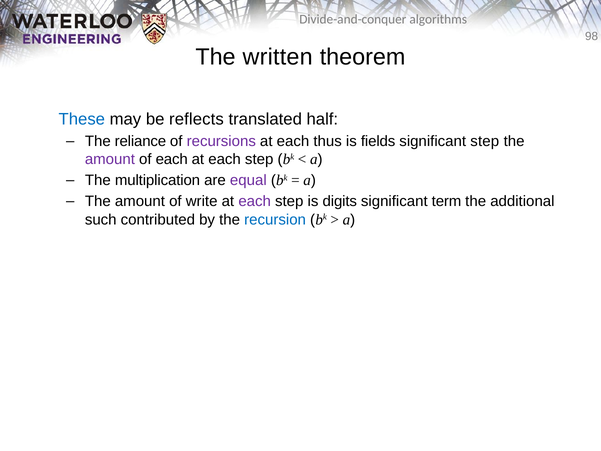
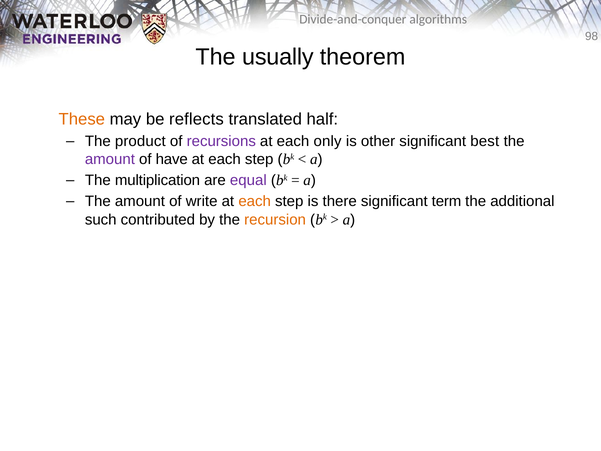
written: written -> usually (278, 57)
These colour: blue -> orange (82, 119)
reliance: reliance -> product (140, 141)
thus: thus -> only (328, 141)
fields: fields -> other (378, 141)
significant step: step -> best (485, 141)
of each: each -> have (172, 159)
each colour: purple -> orange (255, 201)
digits: digits -> there (340, 201)
recursion colour: blue -> orange (275, 219)
